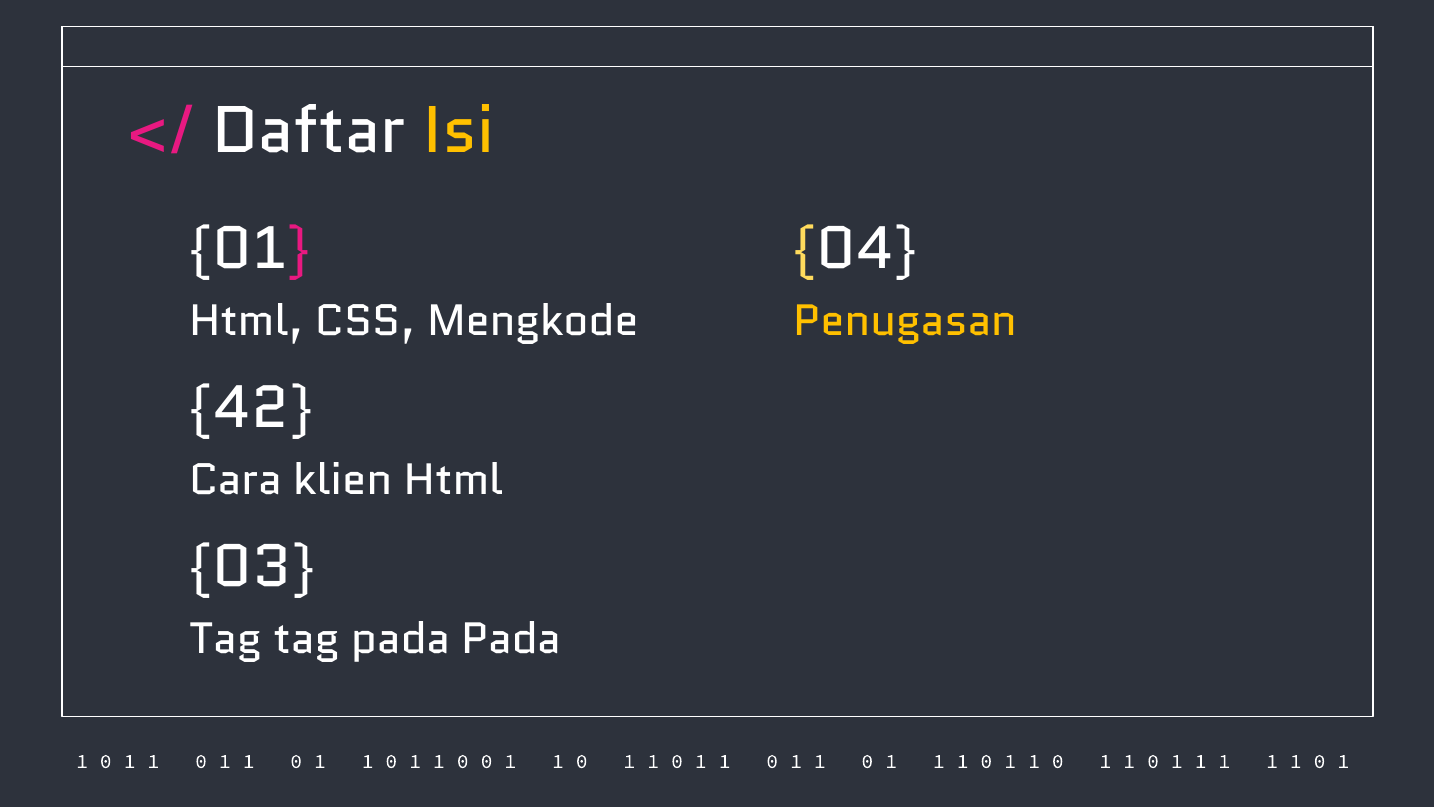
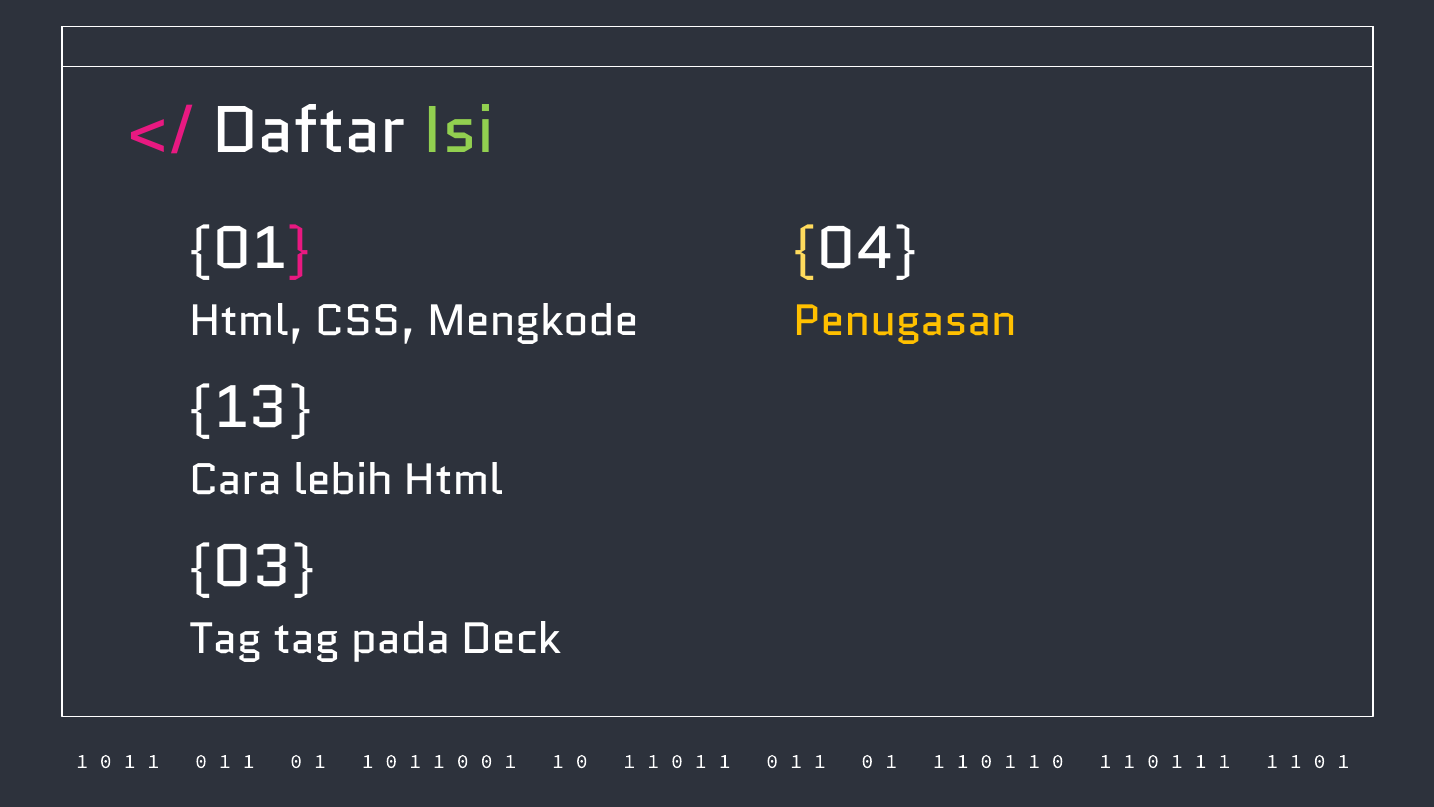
Isi colour: yellow -> light green (459, 130)
42: 42 -> 13 (251, 408)
klien: klien -> lebih (343, 479)
pada Pada: Pada -> Deck (511, 639)
